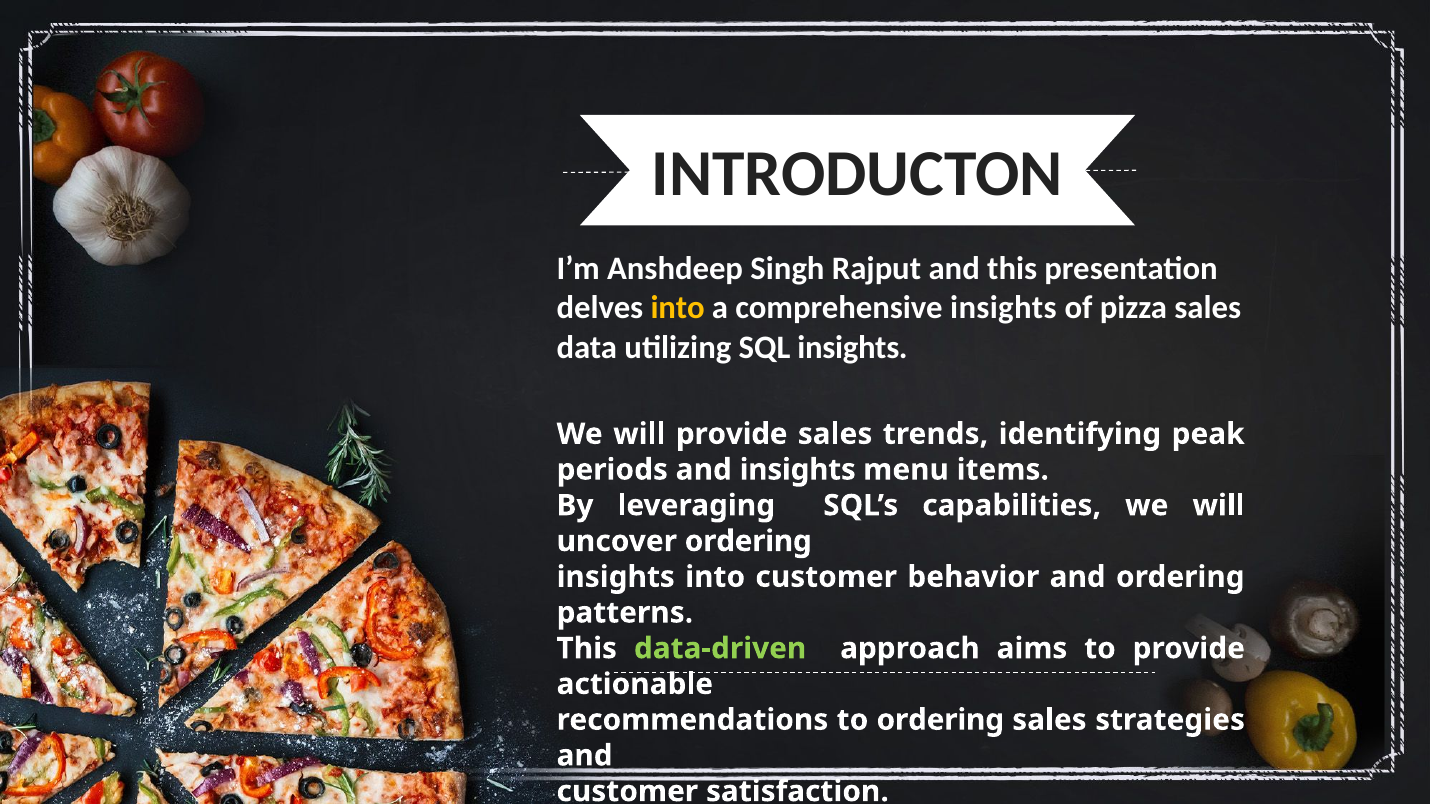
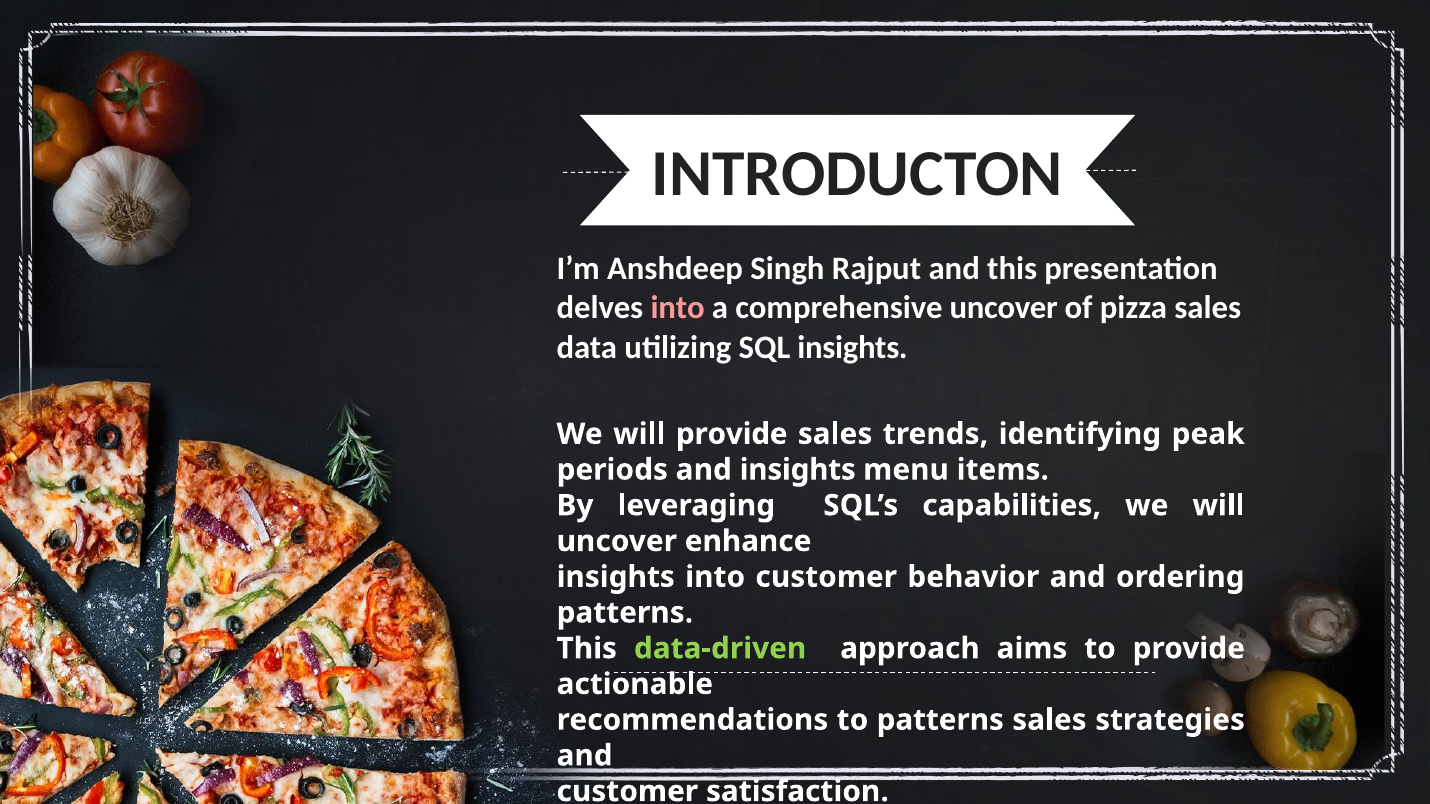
into colour: yellow -> pink (678, 308)
comprehensive insights: insights -> uncover (1004, 308)
uncover ordering: ordering -> enhance (748, 542)
to ordering: ordering -> patterns (940, 720)
